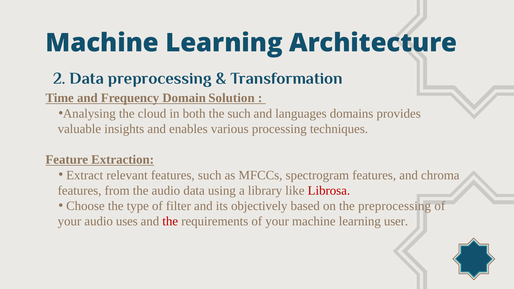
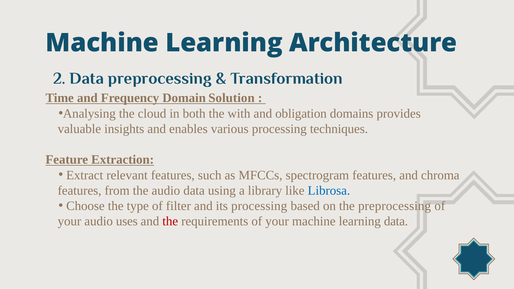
the such: such -> with (239, 114)
languages: languages -> obligation (301, 114)
Librosa colour: red -> blue (329, 191)
its objectively: objectively -> processing (259, 206)
learning user: user -> data (396, 221)
